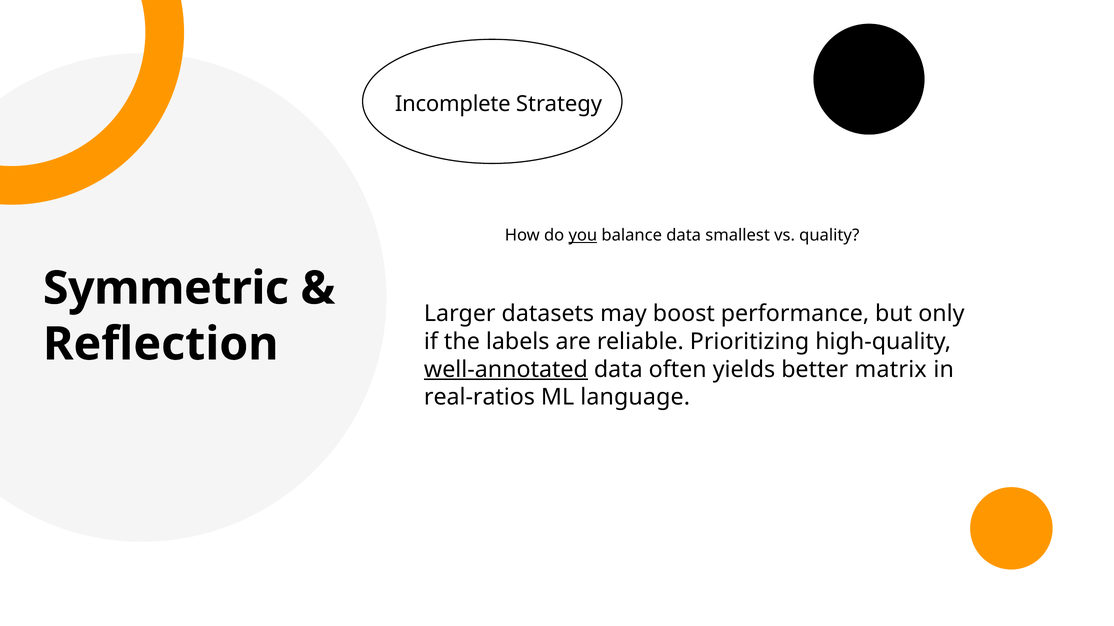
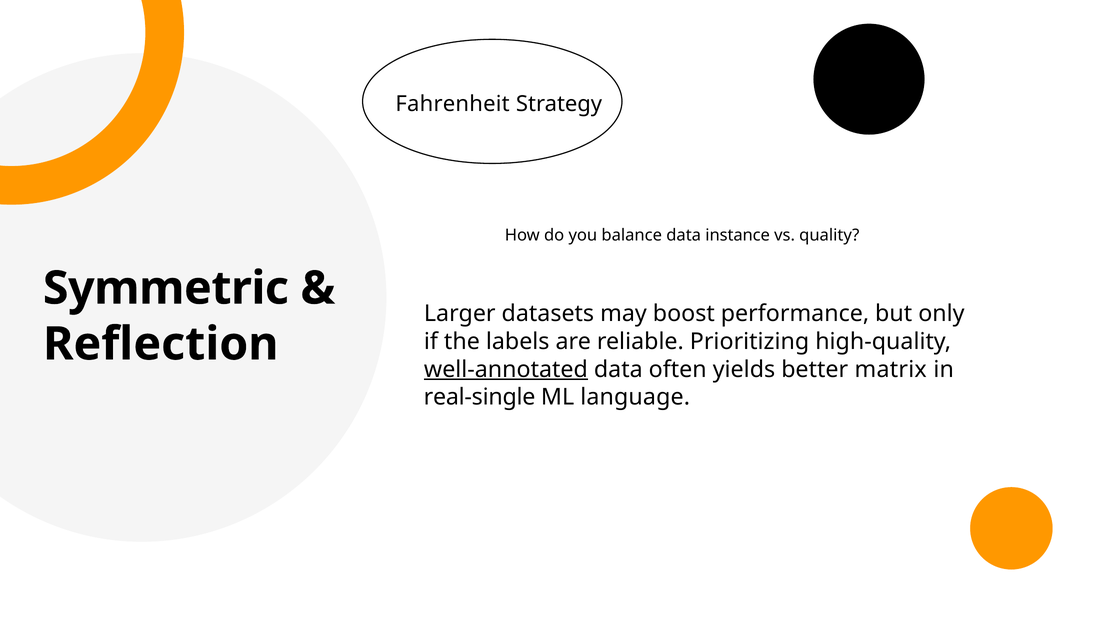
Incomplete: Incomplete -> Fahrenheit (453, 104)
you underline: present -> none (583, 235)
smallest: smallest -> instance (738, 235)
real-ratios: real-ratios -> real-single (480, 398)
